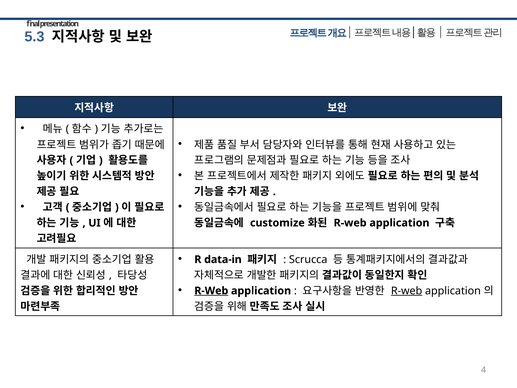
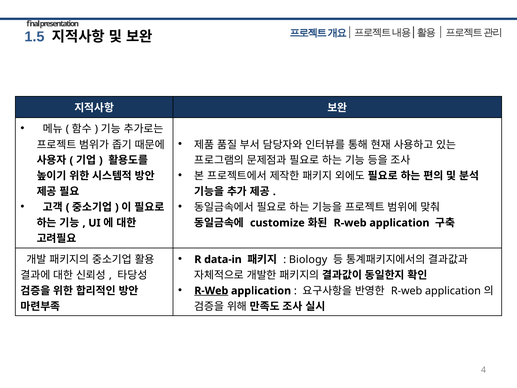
5.3: 5.3 -> 1.5 (34, 37)
Scrucca: Scrucca -> Biology (308, 259)
R-web underline: present -> none (407, 291)
